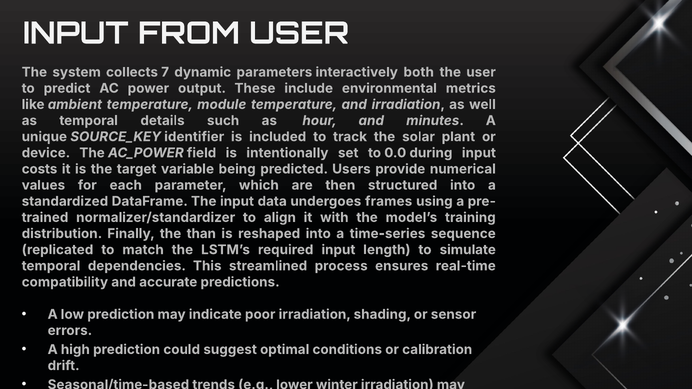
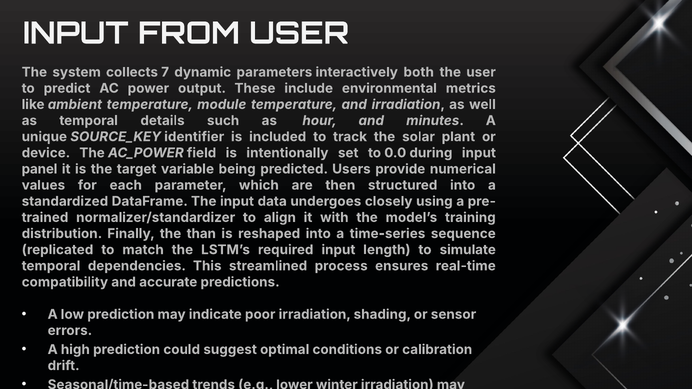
costs: costs -> panel (39, 169)
frames: frames -> closely (389, 201)
